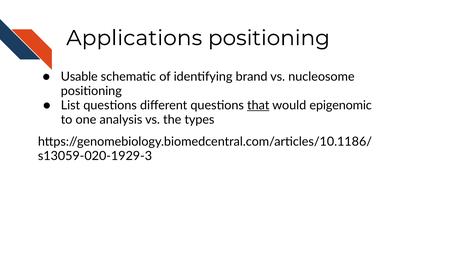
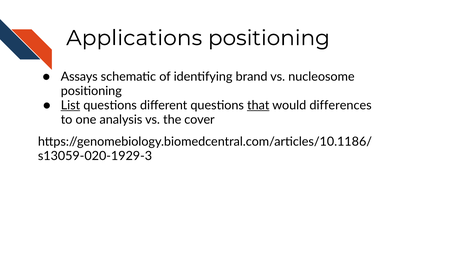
Usable: Usable -> Assays (79, 77)
List underline: none -> present (70, 105)
epigenomic: epigenomic -> differences (341, 105)
types: types -> cover (199, 120)
